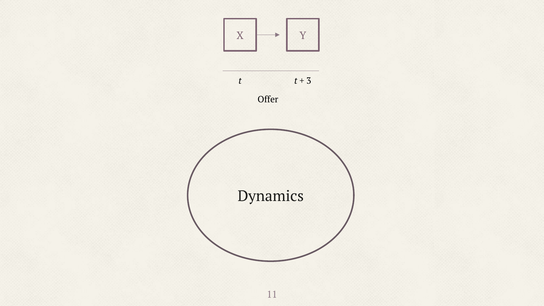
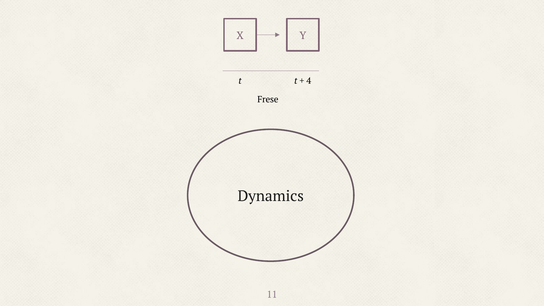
3: 3 -> 4 (309, 81)
Offer: Offer -> Frese (268, 99)
